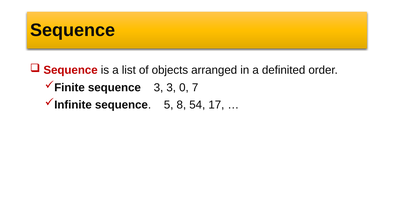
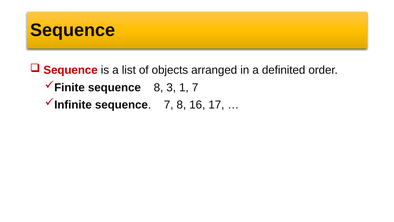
sequence 3: 3 -> 8 (158, 87)
0: 0 -> 1 (184, 87)
sequence 5: 5 -> 7 (169, 105)
54: 54 -> 16 (197, 105)
